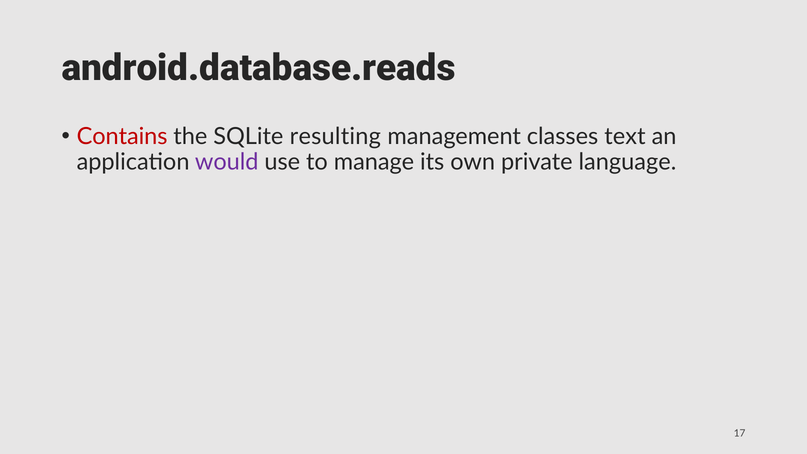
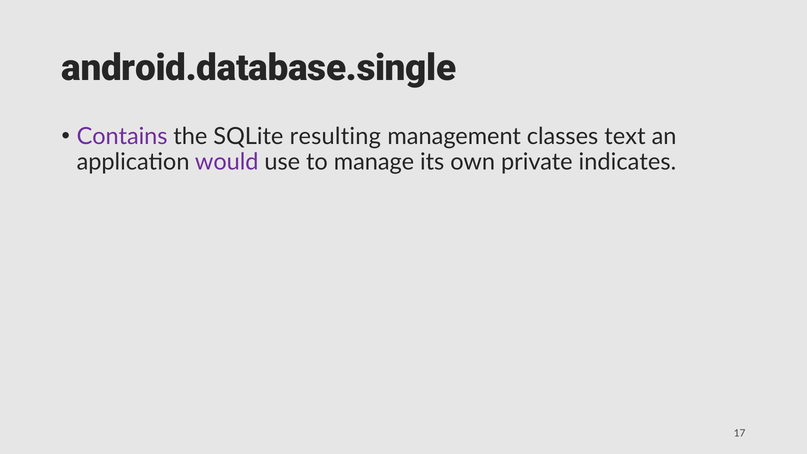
android.database.reads: android.database.reads -> android.database.single (259, 68)
Contains colour: red -> purple (122, 136)
language: language -> indicates (627, 162)
